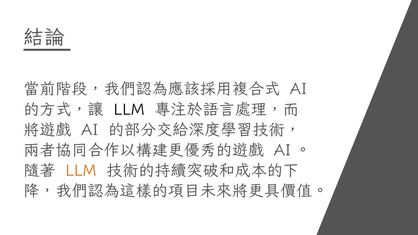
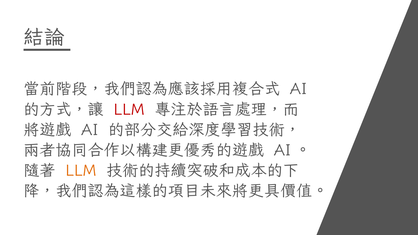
LLM colour: black -> red (129, 110)
